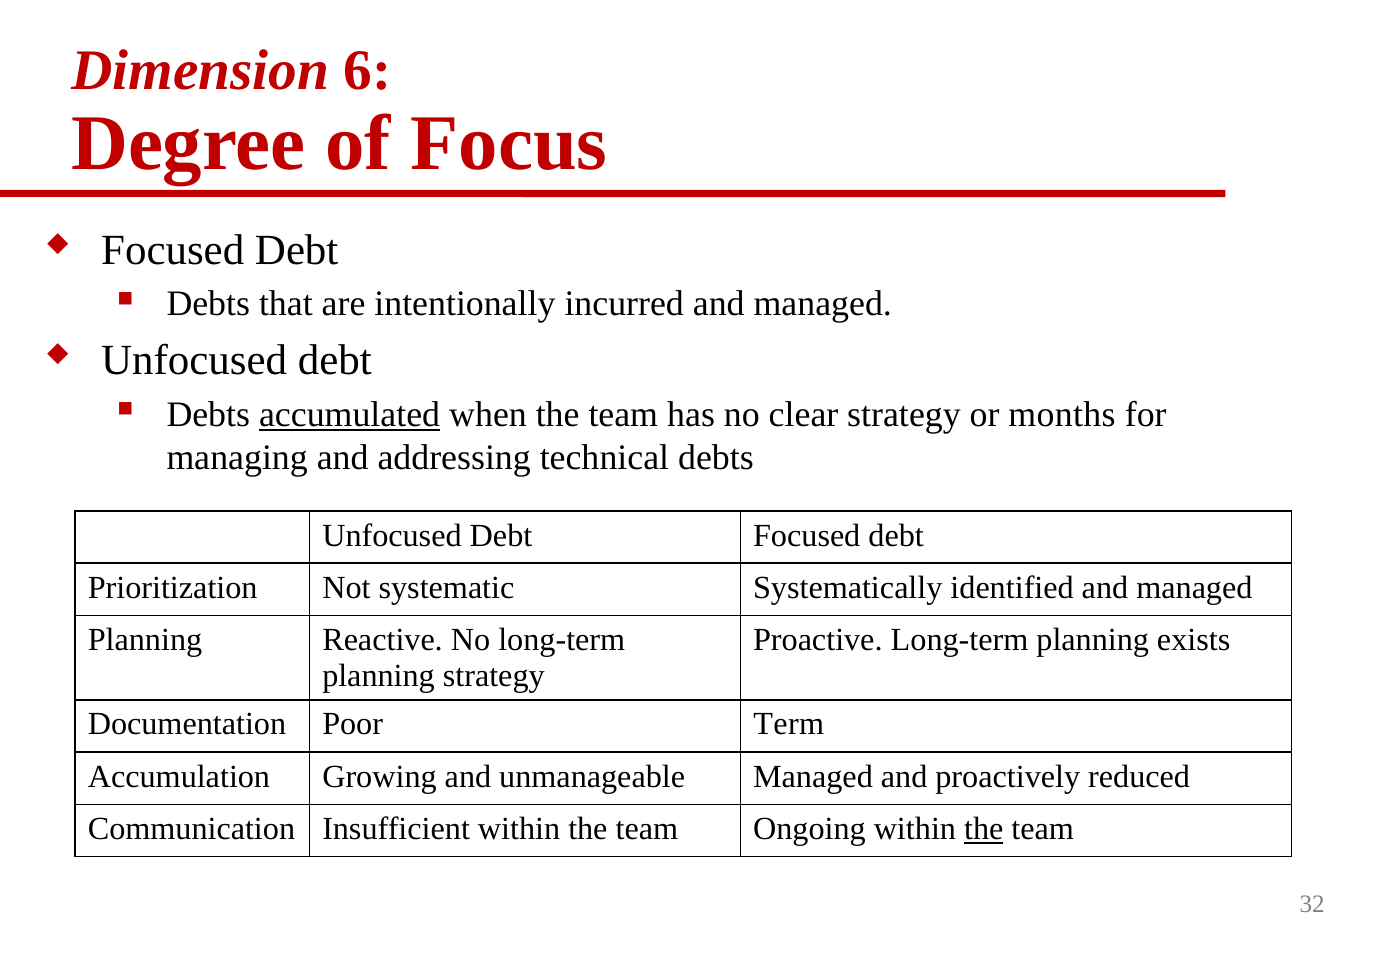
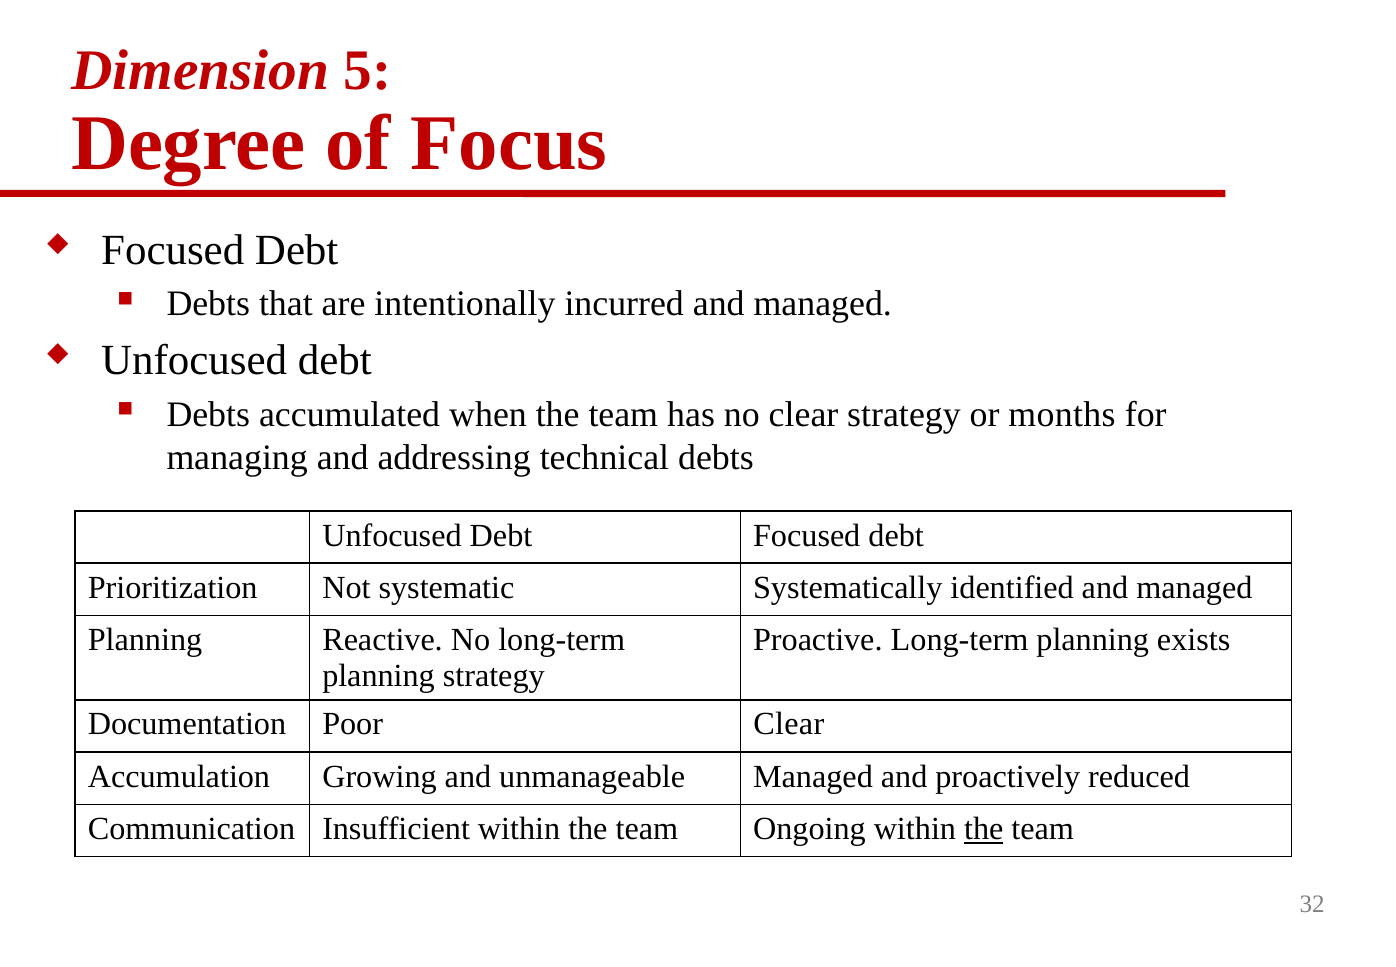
6: 6 -> 5 (367, 70)
accumulated underline: present -> none (350, 414)
Poor Term: Term -> Clear (789, 724)
